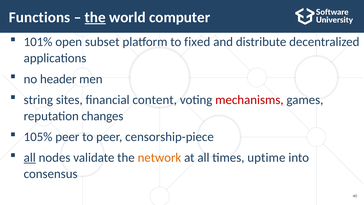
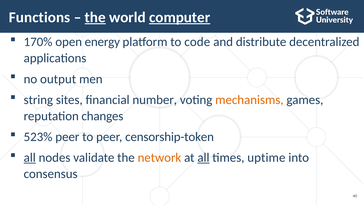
computer underline: none -> present (180, 17)
101%: 101% -> 170% (38, 42)
subset: subset -> energy (102, 42)
fixed: fixed -> code (197, 42)
header: header -> output (58, 79)
content: content -> number (155, 100)
mechanisms colour: red -> orange (249, 100)
105%: 105% -> 523% (38, 137)
censorship-piece: censorship-piece -> censorship-token (170, 137)
all underline: none -> present (203, 158)
